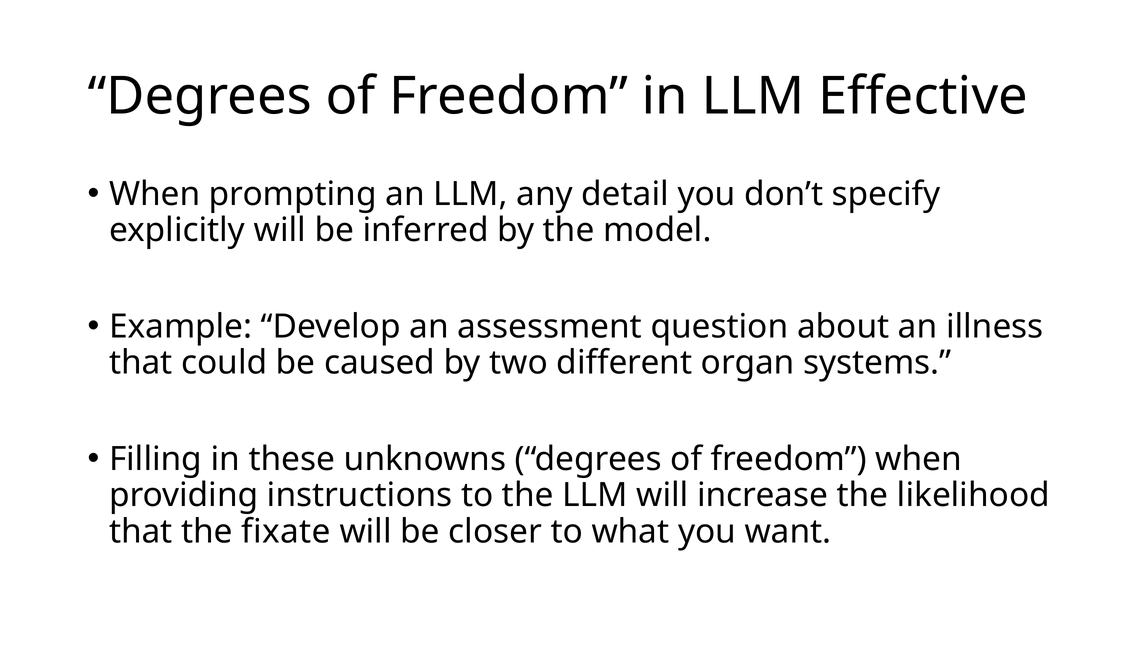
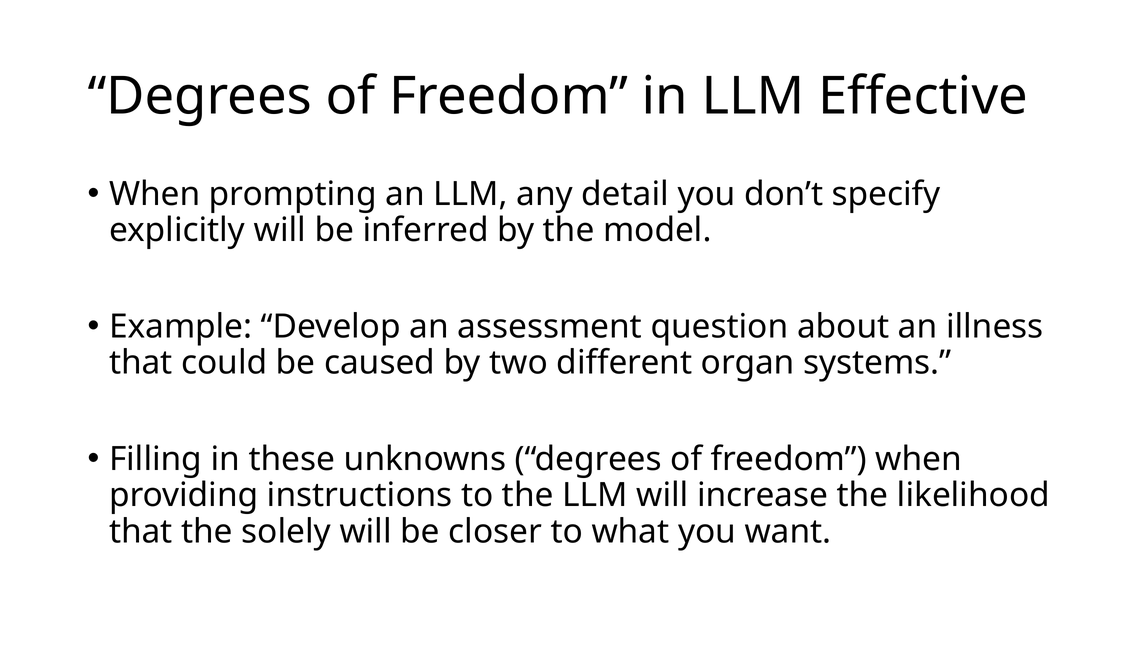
fixate: fixate -> solely (286, 531)
